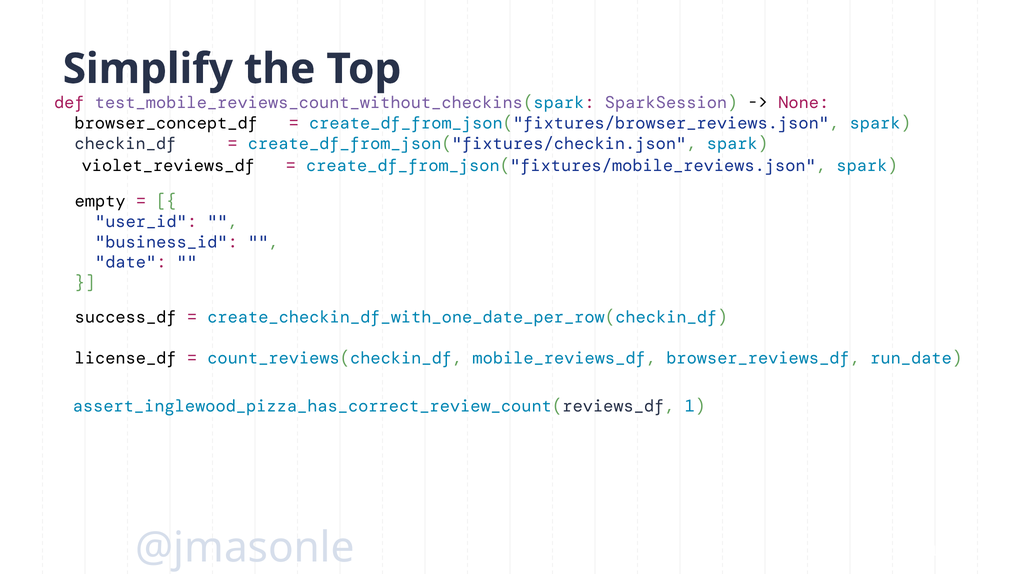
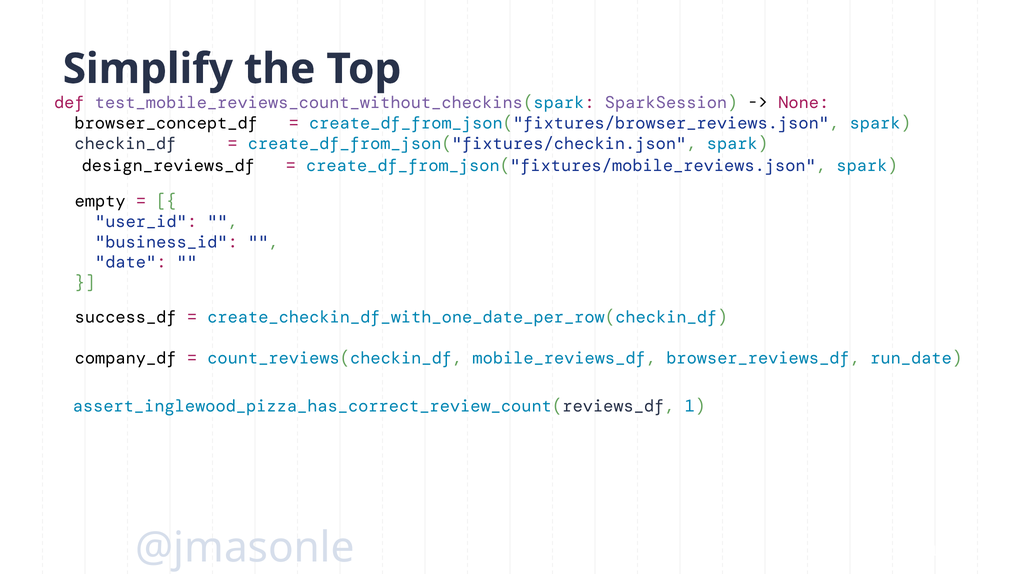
violet_reviews_df: violet_reviews_df -> design_reviews_df (168, 165)
license_df: license_df -> company_df (126, 358)
